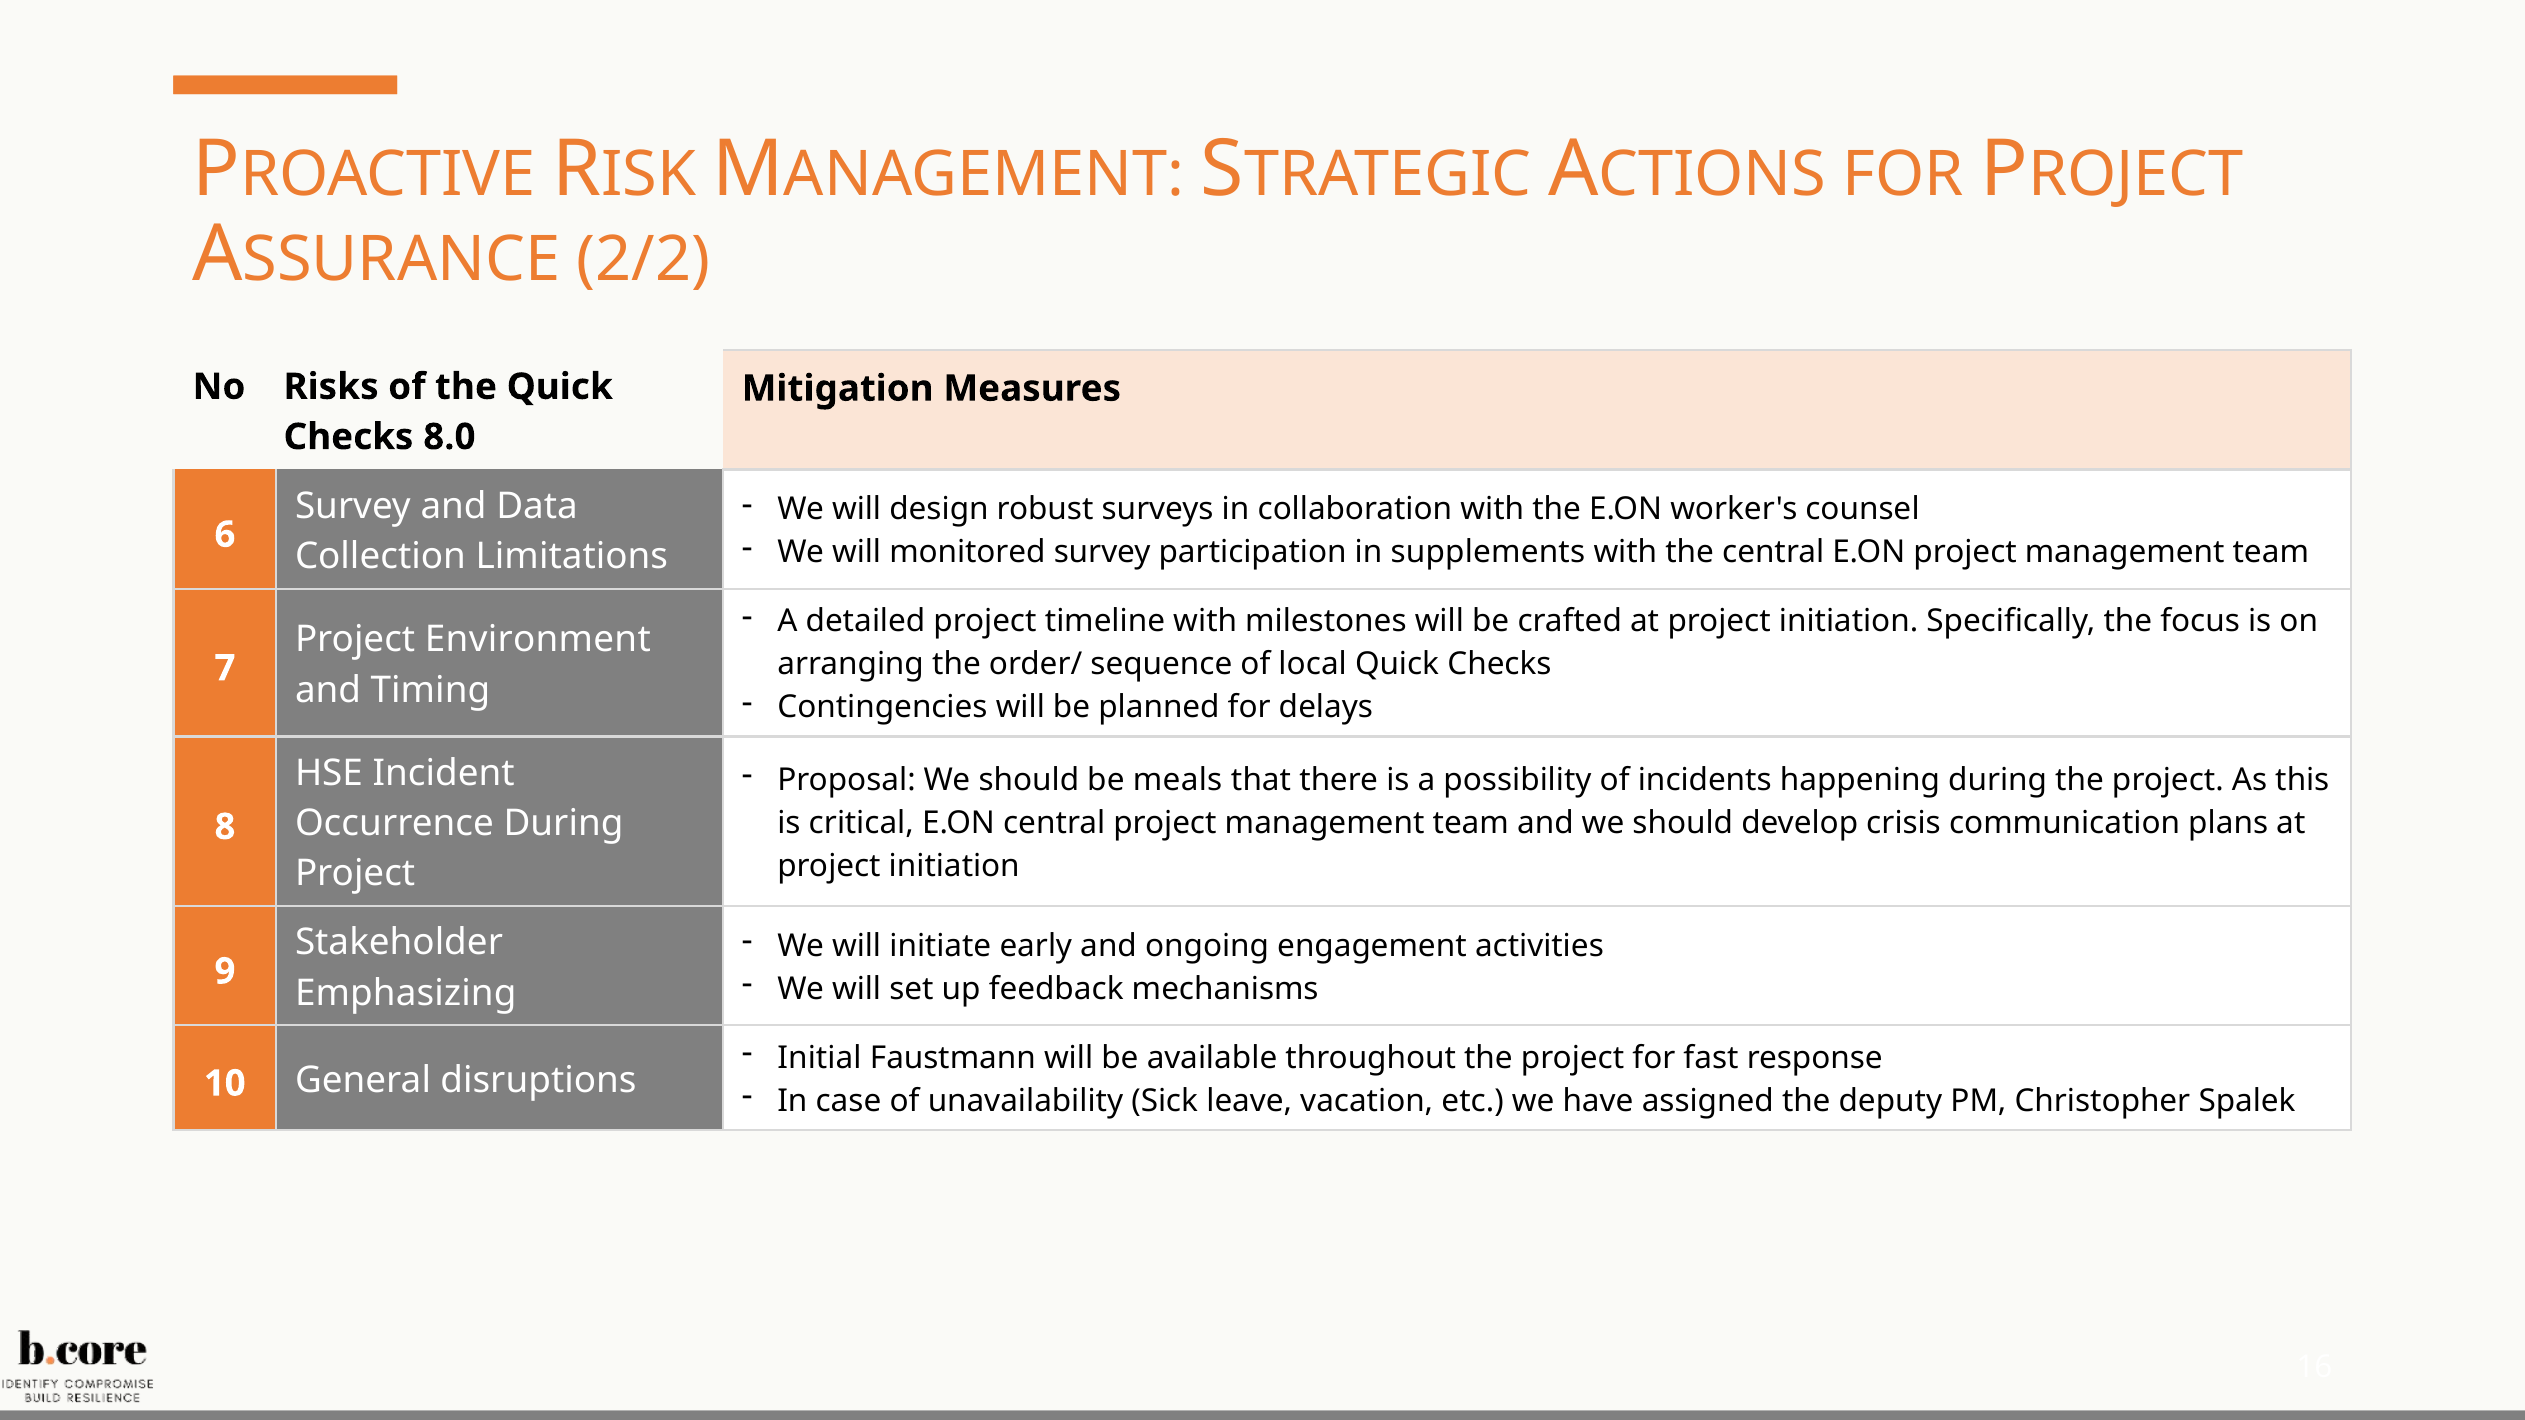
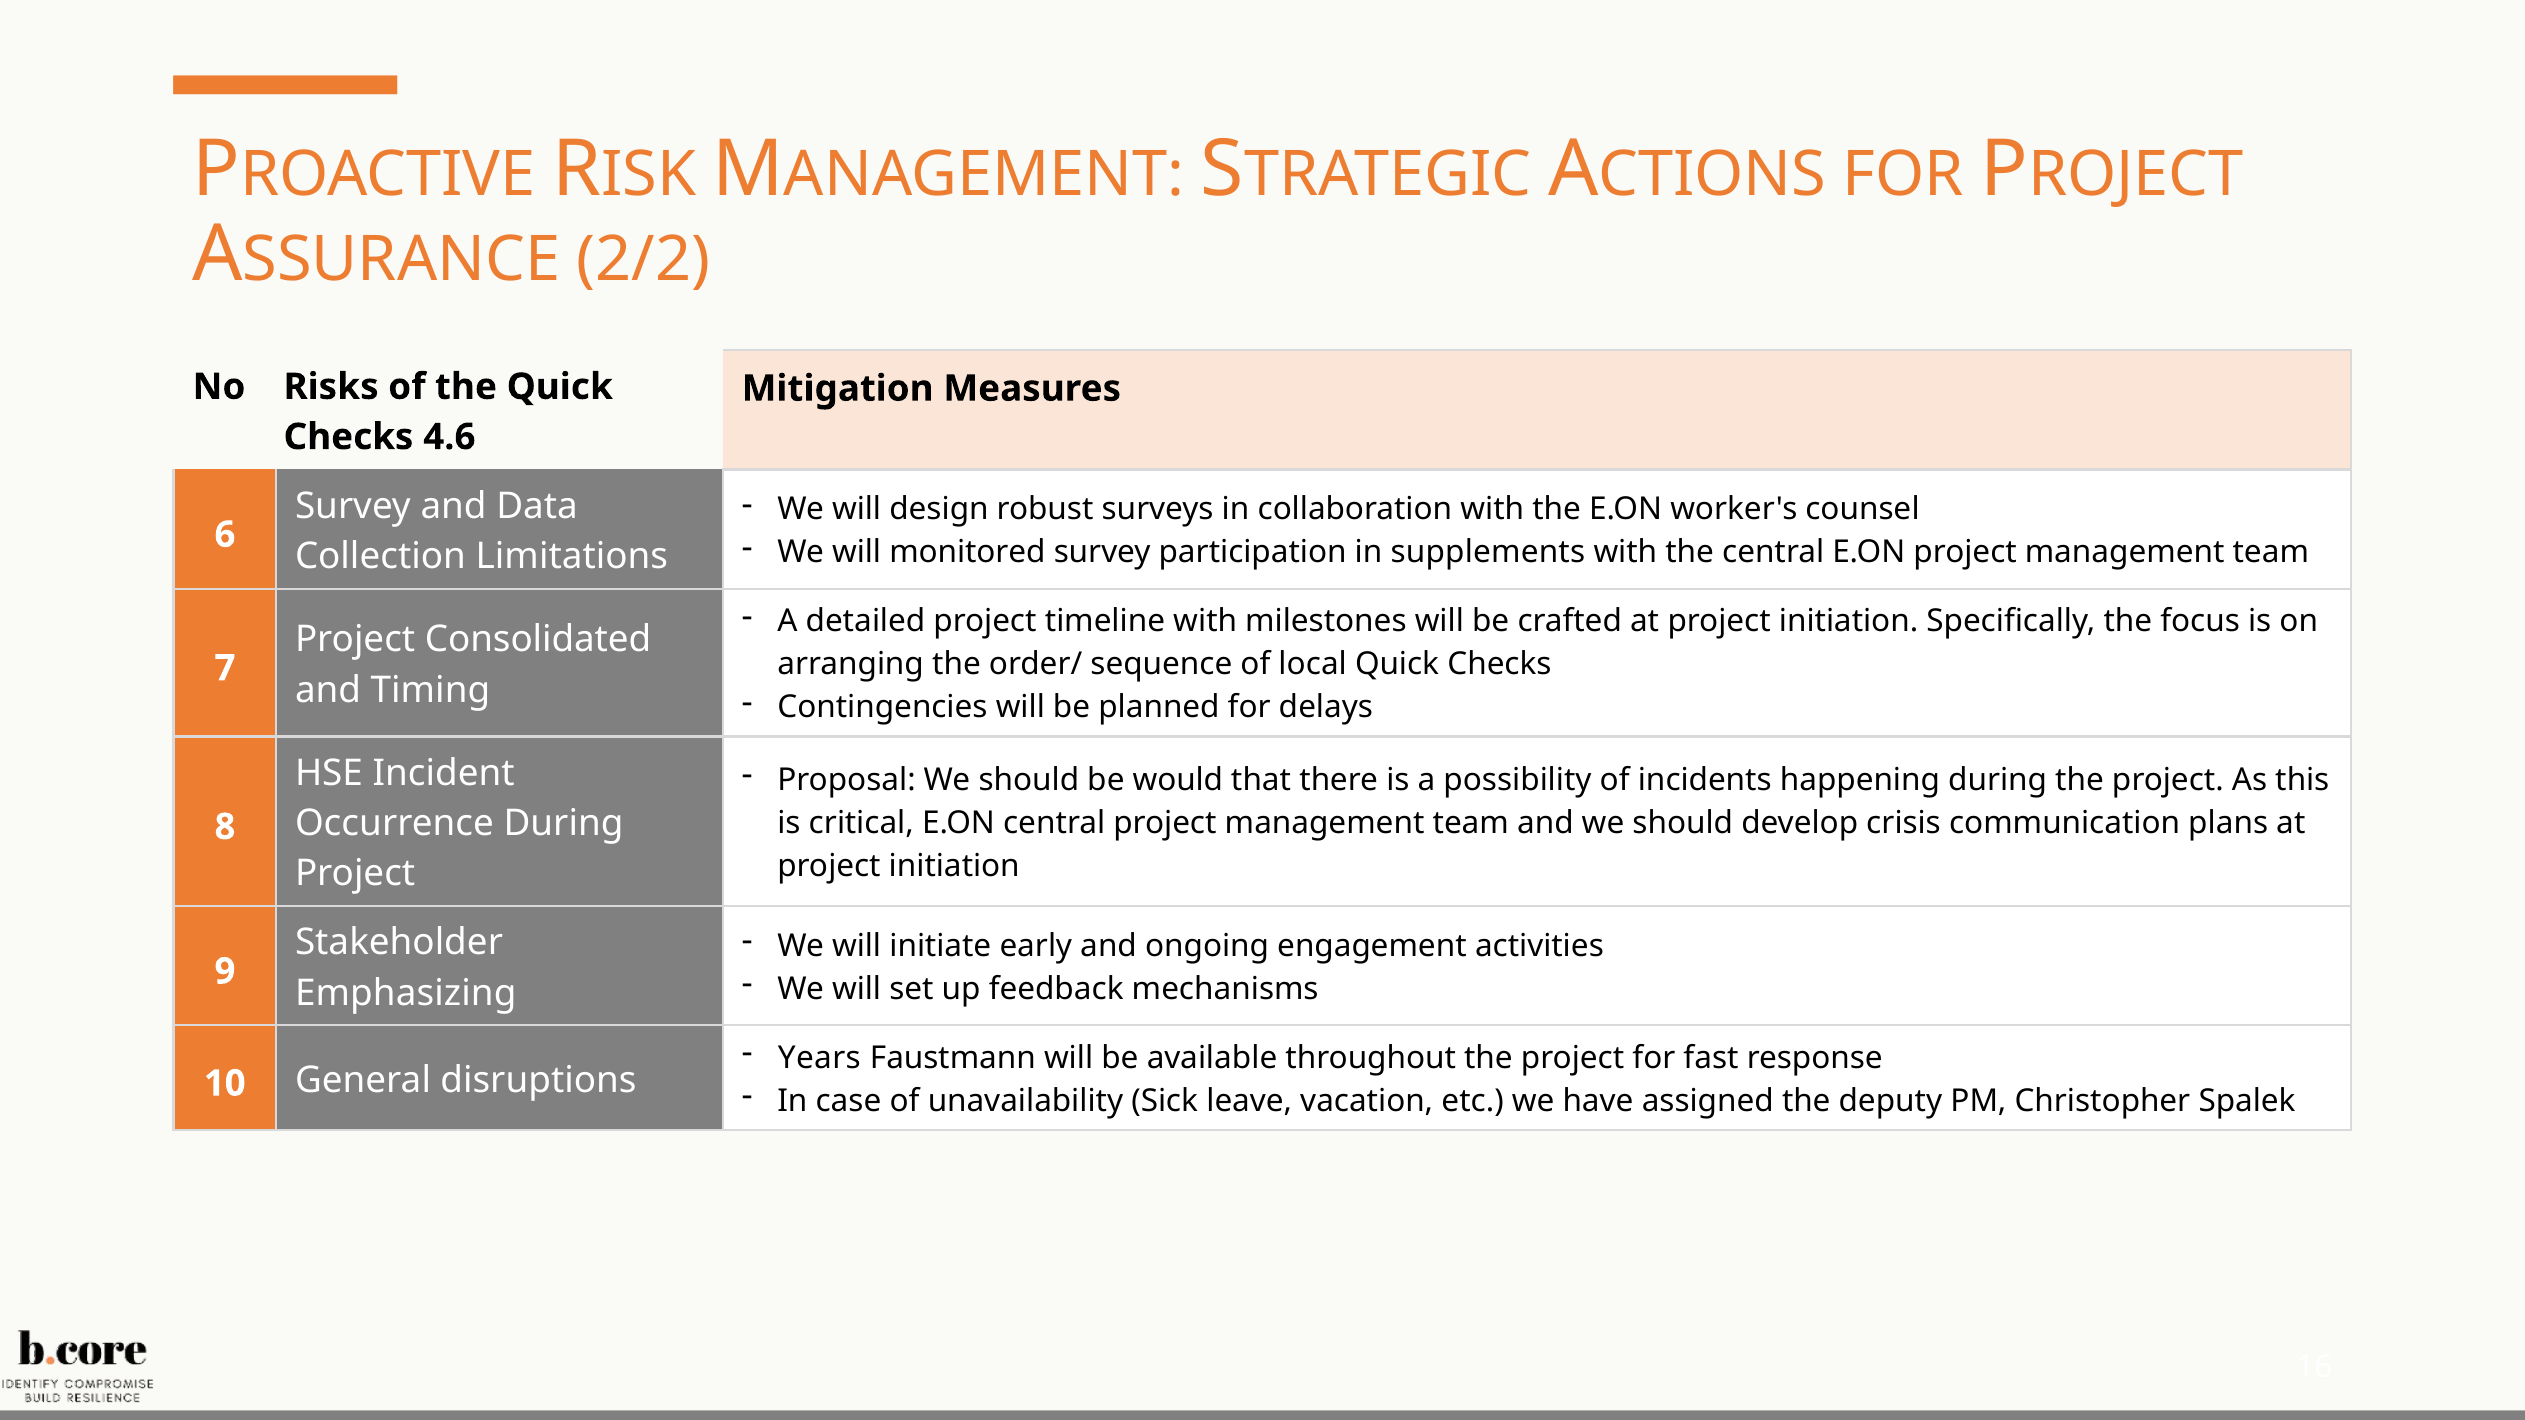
8.0: 8.0 -> 4.6 (449, 437)
Environment: Environment -> Consolidated (538, 640)
meals: meals -> would (1178, 780)
Initial: Initial -> Years (819, 1058)
